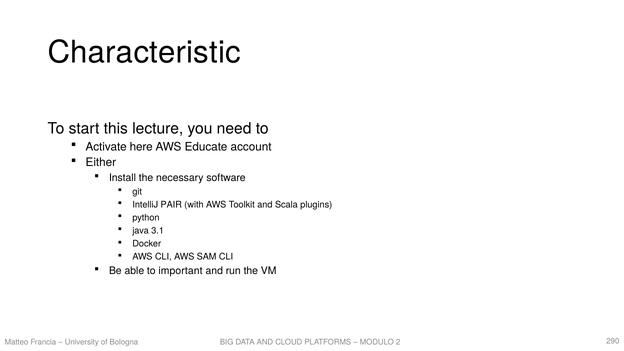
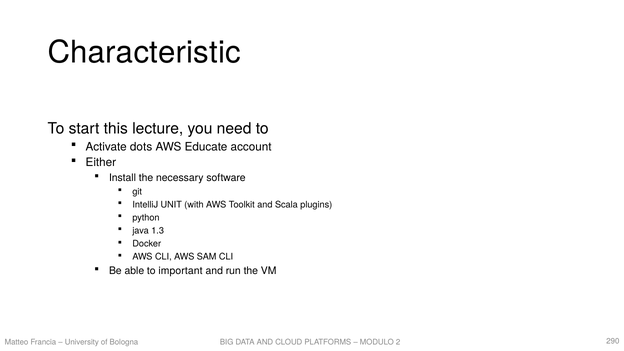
here: here -> dots (141, 147)
PAIR: PAIR -> UNIT (171, 205)
3.1: 3.1 -> 1.3 (158, 231)
